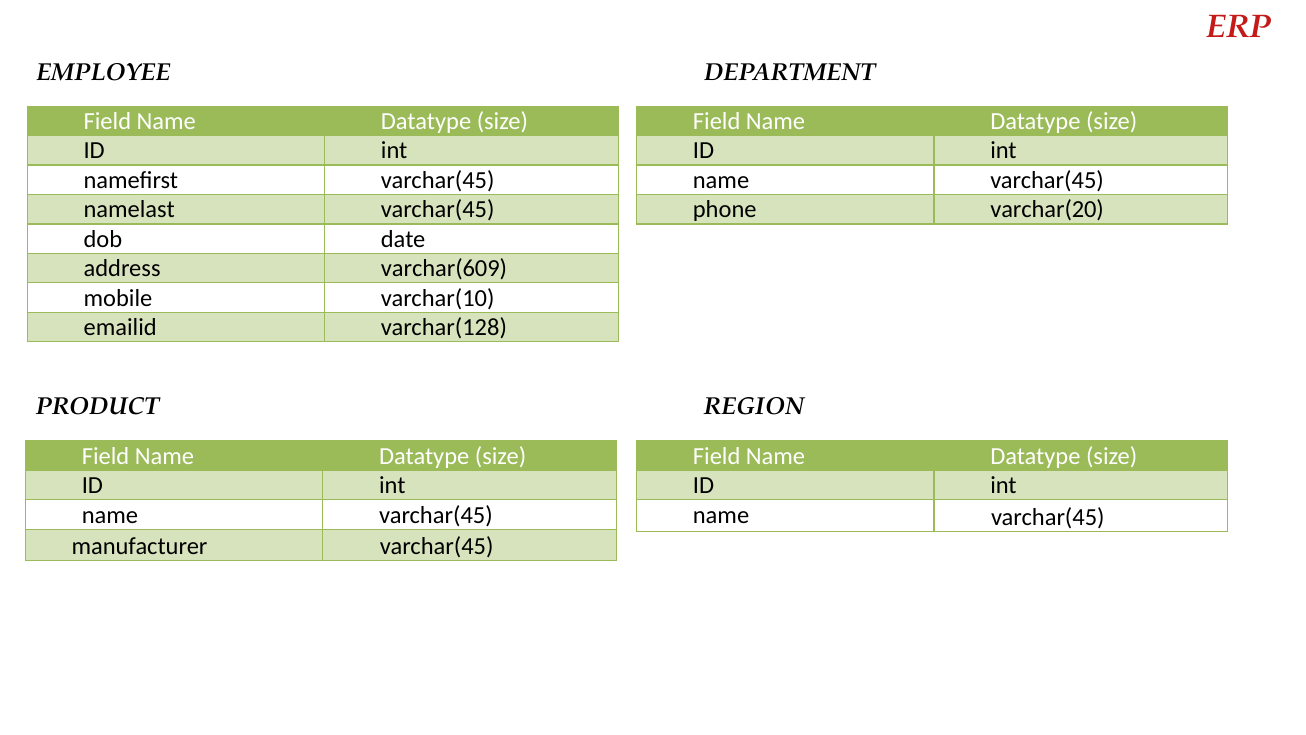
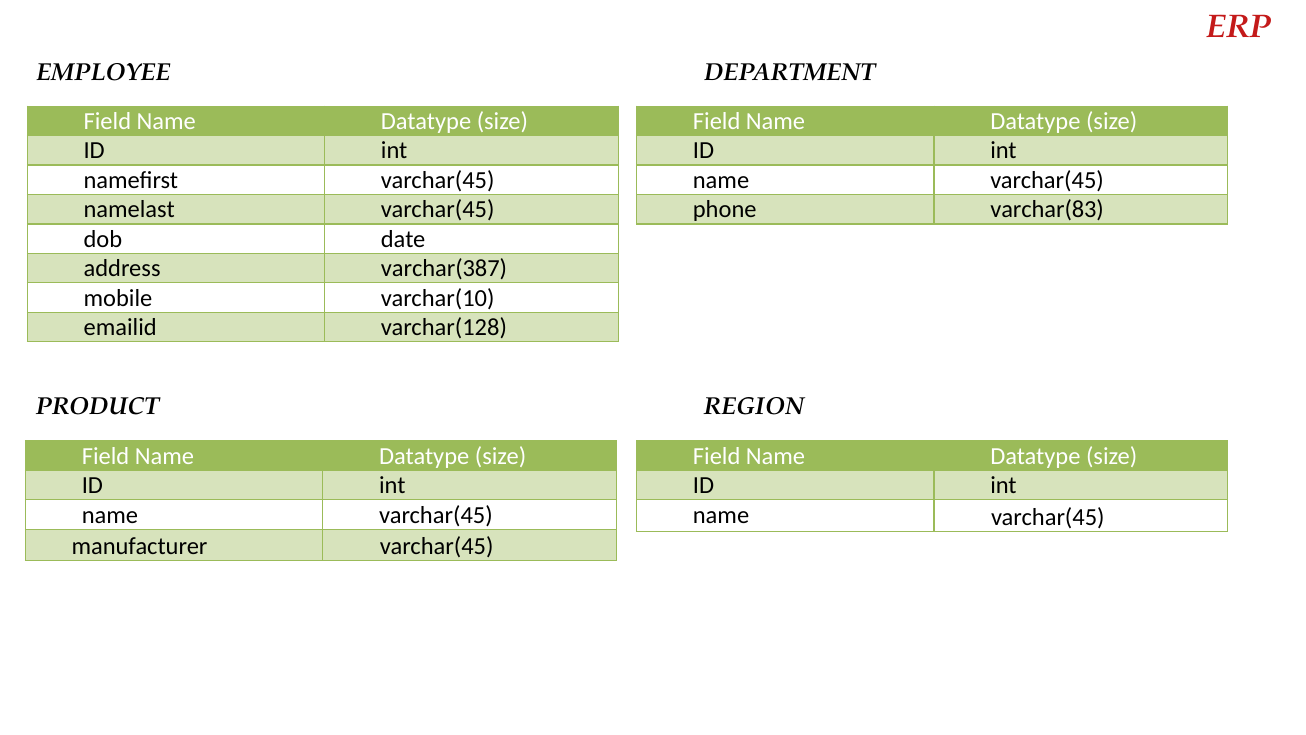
varchar(20: varchar(20 -> varchar(83 (1047, 210)
varchar(609: varchar(609 -> varchar(387 (444, 269)
